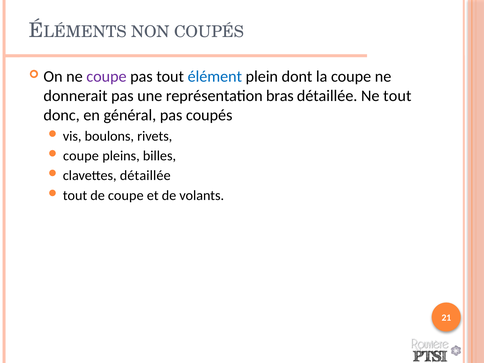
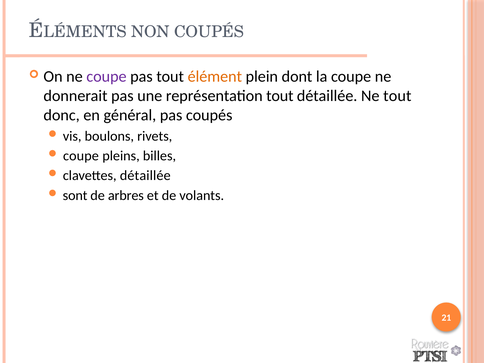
élément colour: blue -> orange (215, 77)
représentation bras: bras -> tout (280, 96)
tout: tout -> sont (75, 195)
de coupe: coupe -> arbres (126, 195)
